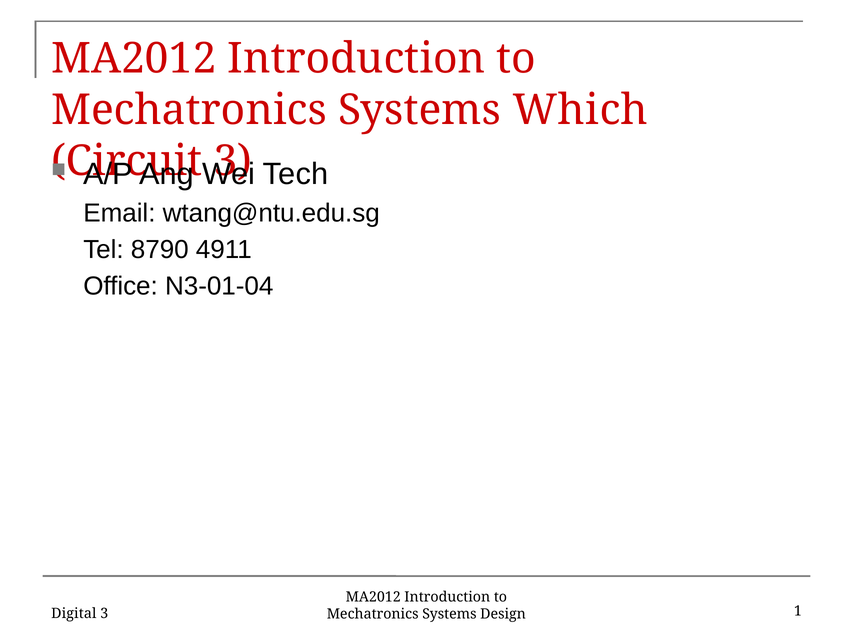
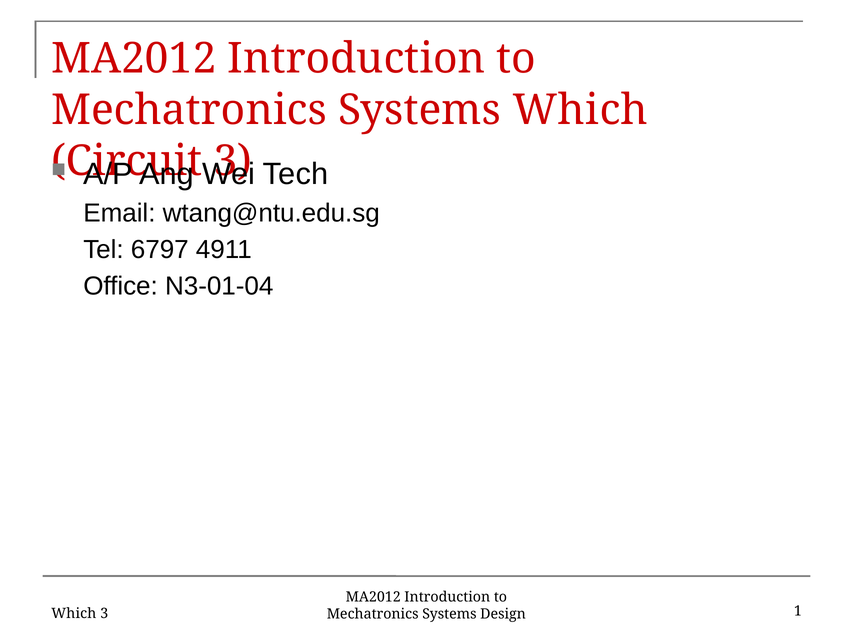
8790: 8790 -> 6797 (160, 250)
Digital: Digital -> Which (74, 613)
